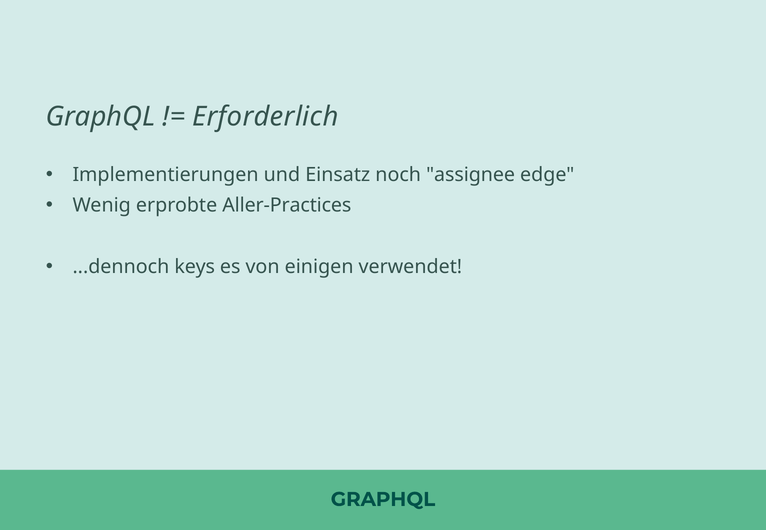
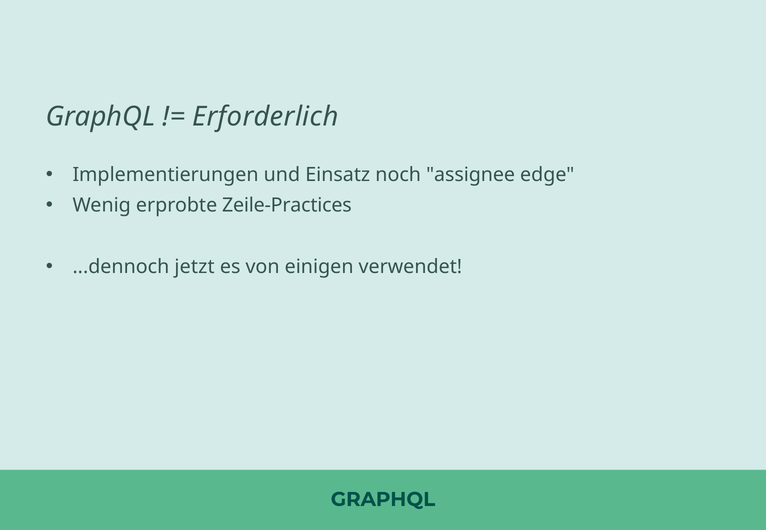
Aller-Practices: Aller-Practices -> Zeile-Practices (287, 206)
keys: keys -> jetzt (195, 267)
